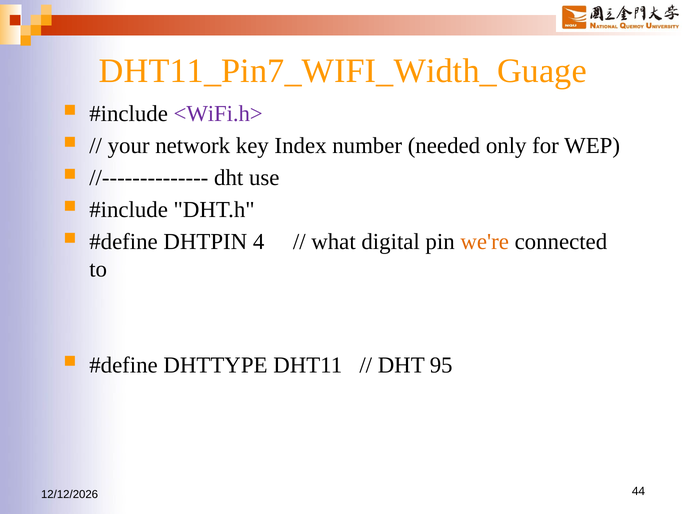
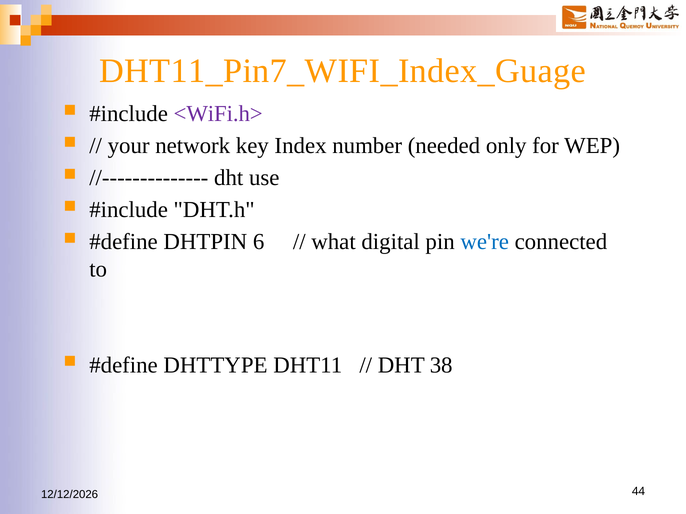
DHT11_Pin7_WIFI_Width_Guage: DHT11_Pin7_WIFI_Width_Guage -> DHT11_Pin7_WIFI_Index_Guage (343, 71)
4: 4 -> 6 (259, 242)
we're colour: orange -> blue (485, 242)
95: 95 -> 38 (441, 365)
